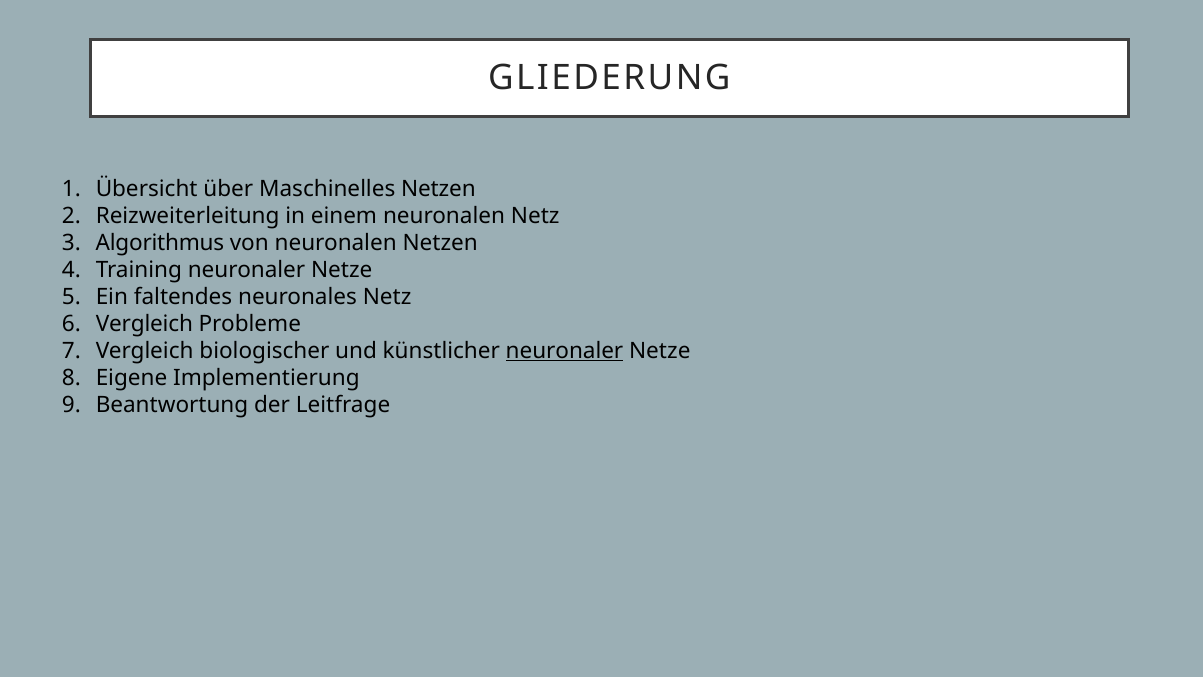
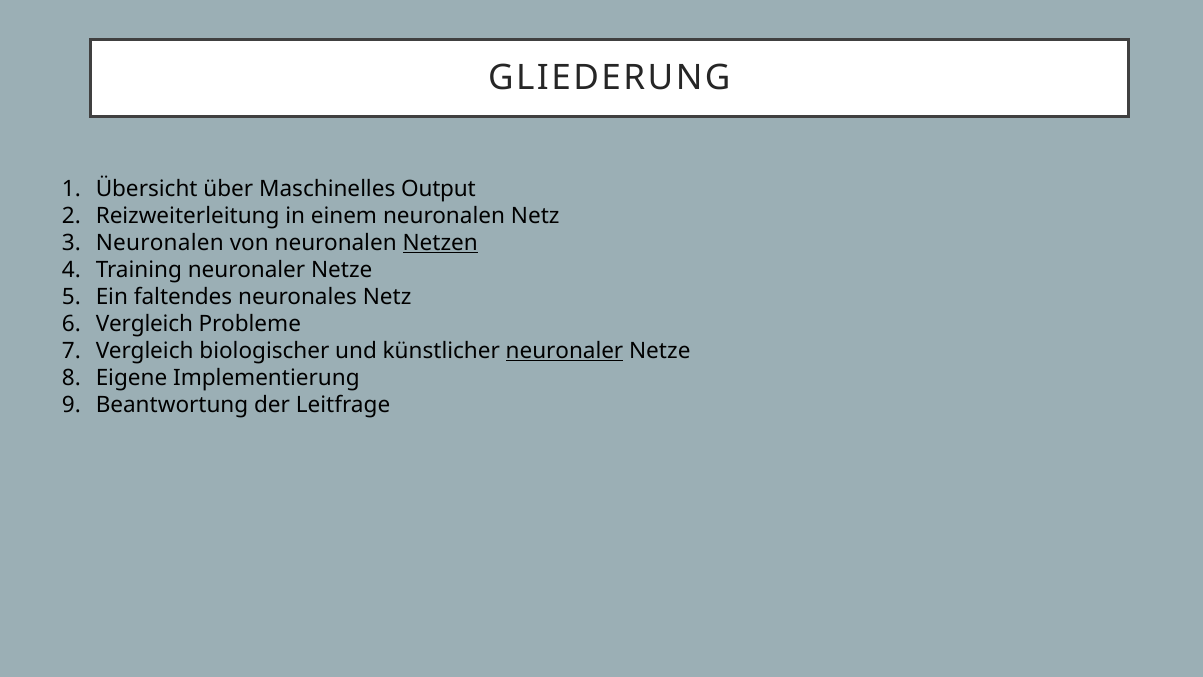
Maschinelles Netzen: Netzen -> Output (438, 189)
Algorithmus: Algorithmus -> Neuronalen (160, 243)
Netzen underline: none -> present (440, 243)
